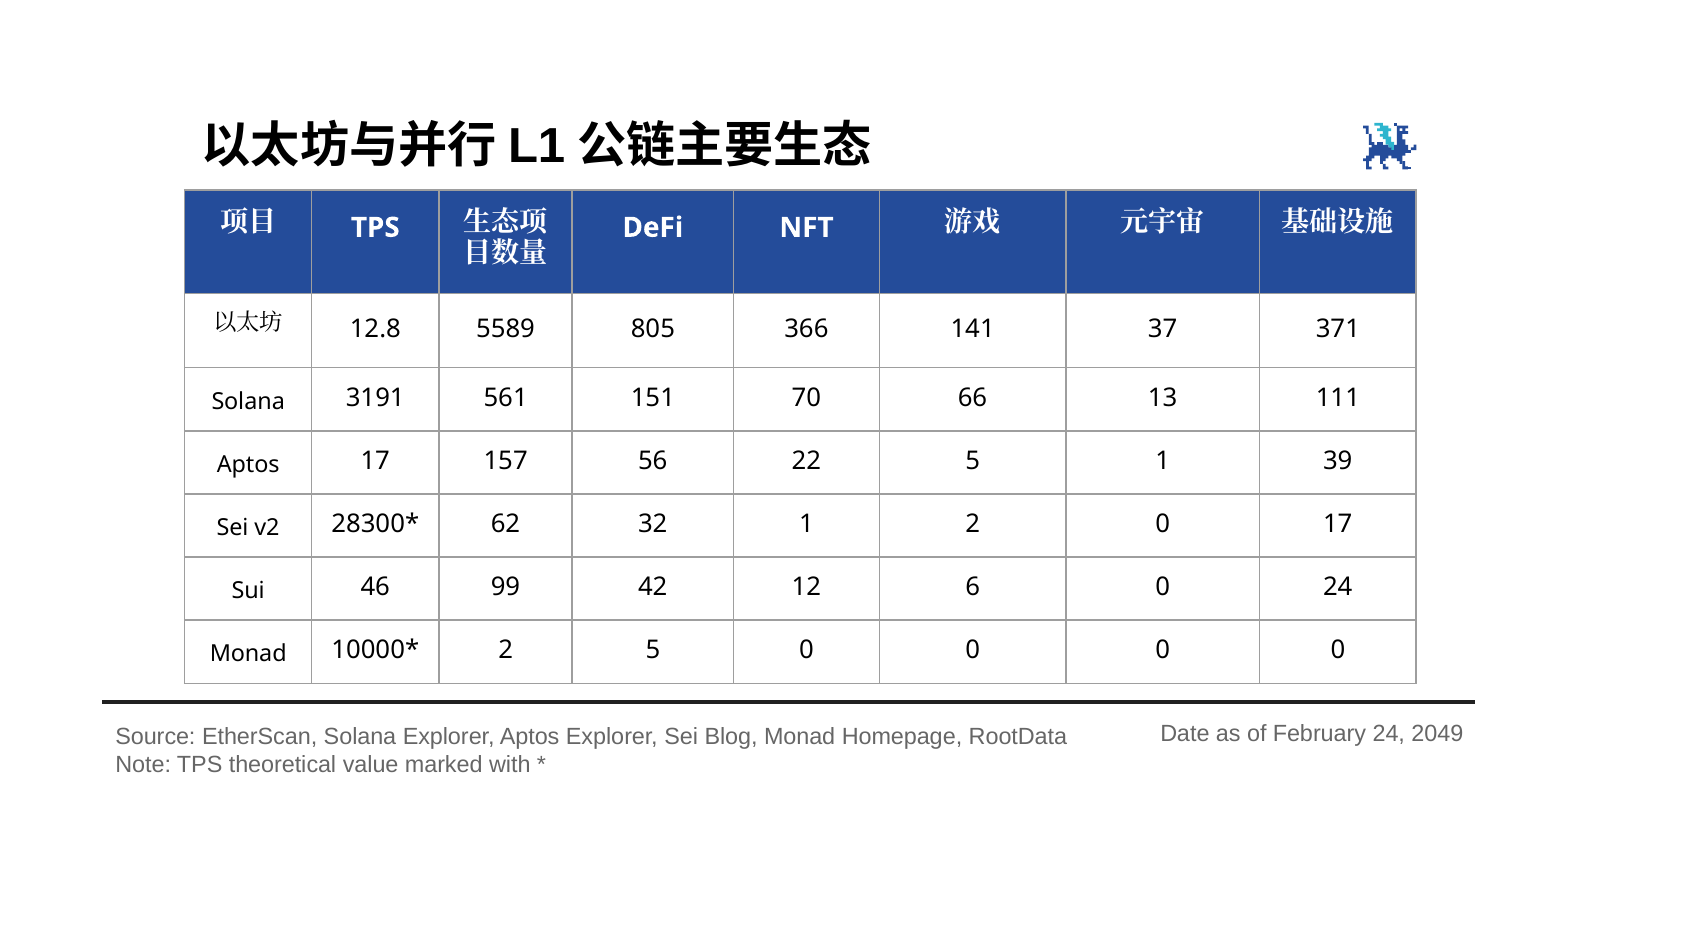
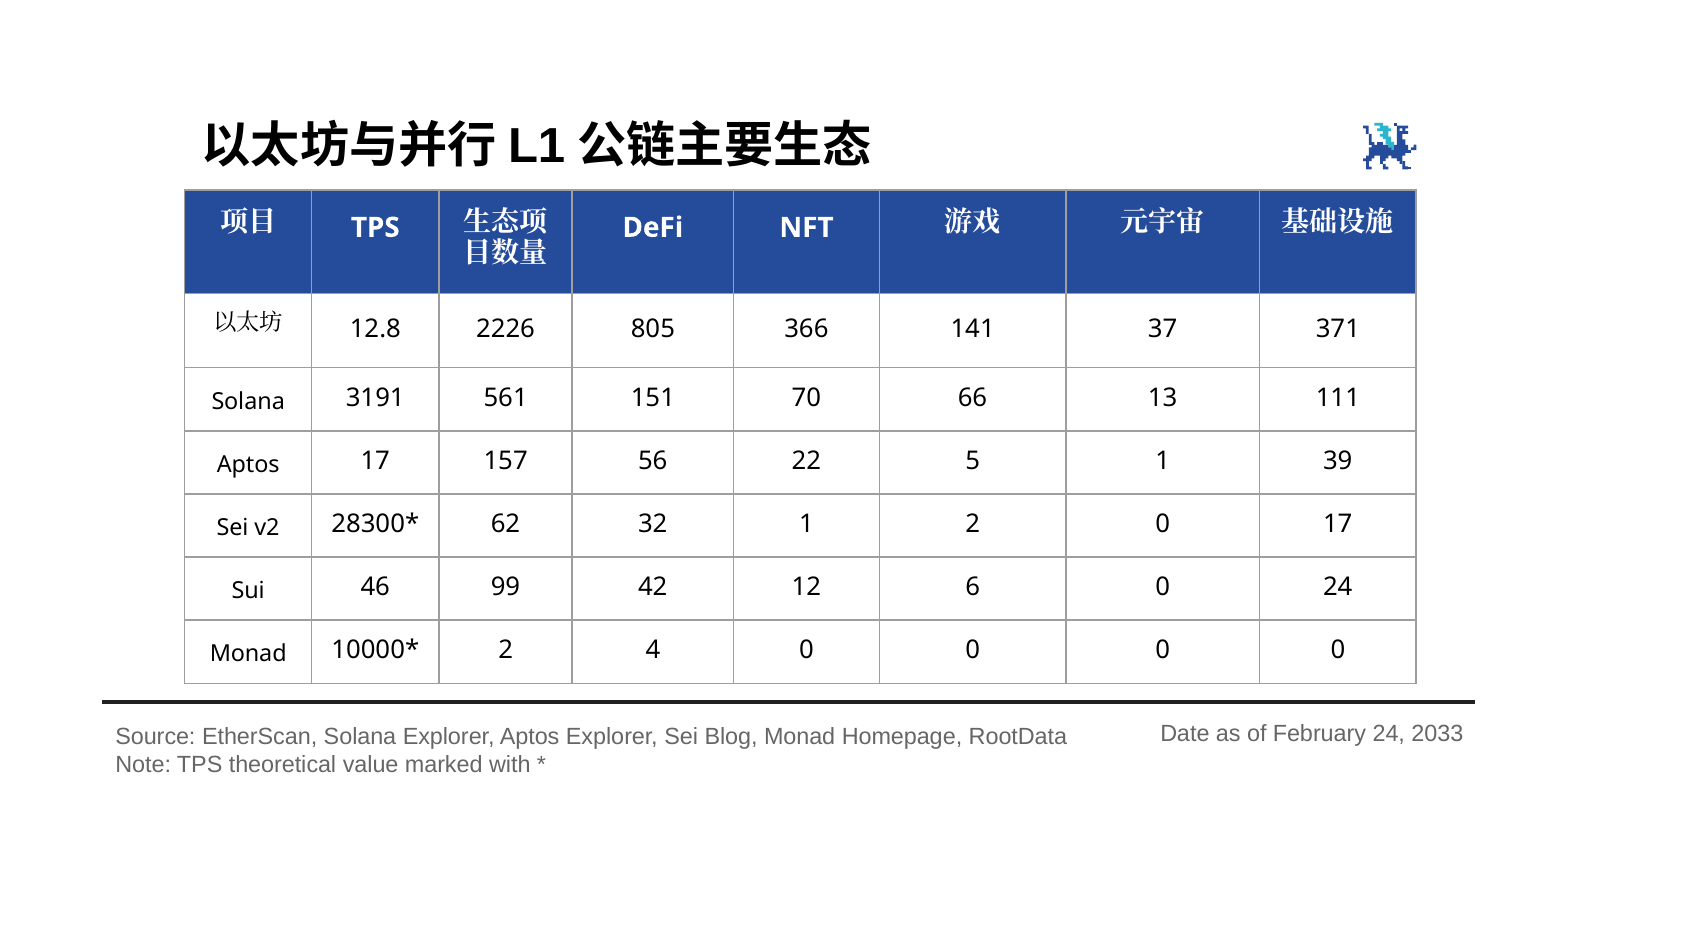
5589: 5589 -> 2226 (506, 329)
2 5: 5 -> 4 (653, 650)
2049: 2049 -> 2033 (1437, 733)
